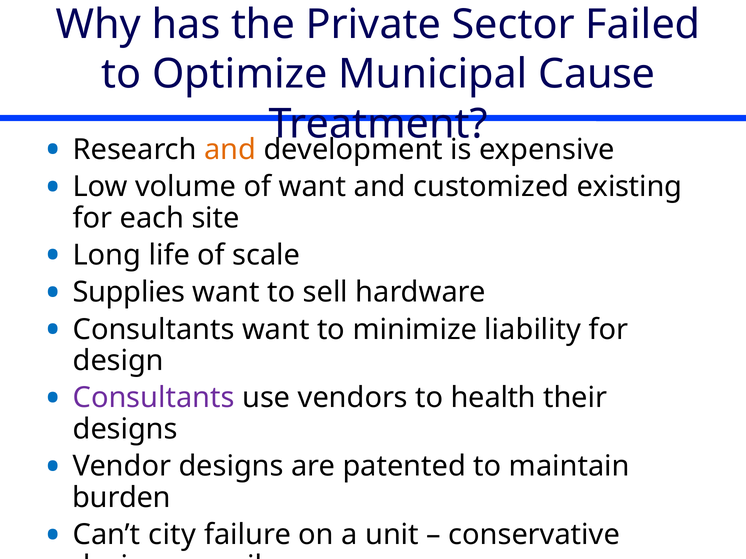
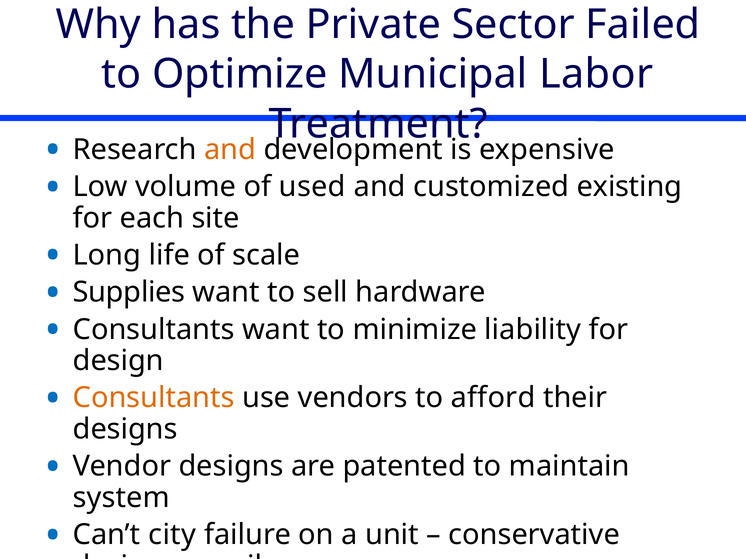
Cause: Cause -> Labor (596, 74)
of want: want -> used (312, 187)
Consultants colour: purple -> orange (154, 398)
health: health -> afford (493, 398)
burden: burden -> system (121, 498)
